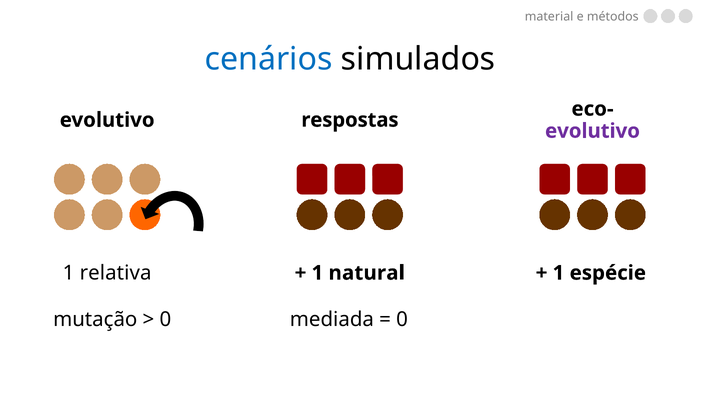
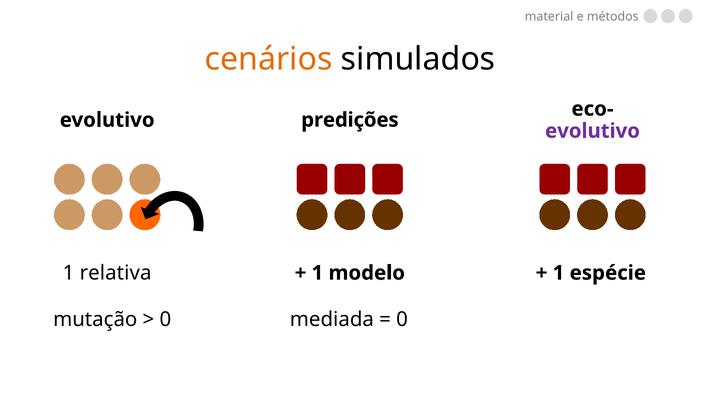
cenários colour: blue -> orange (269, 59)
respostas: respostas -> predições (350, 120)
natural: natural -> modelo (367, 272)
